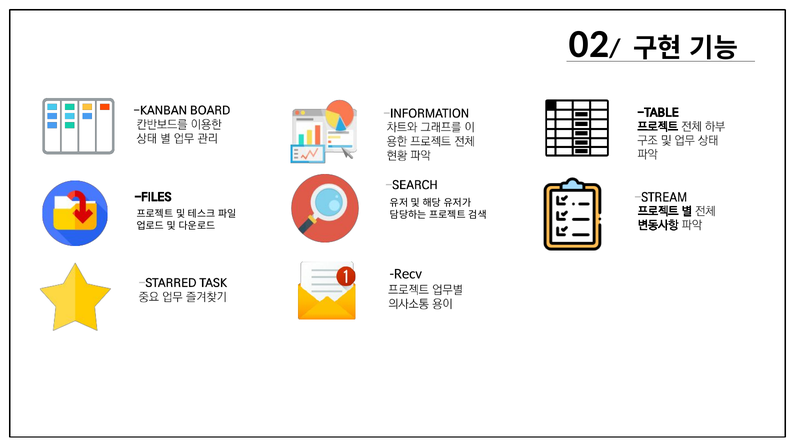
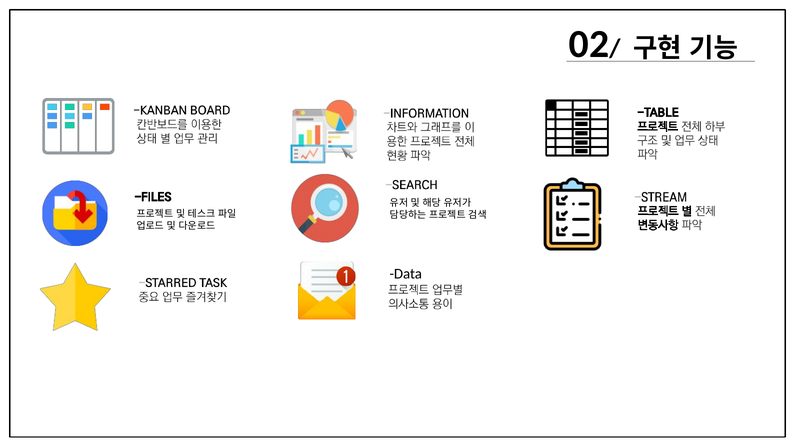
Recv: Recv -> Data (406, 274)
